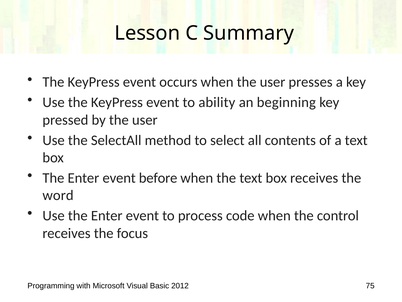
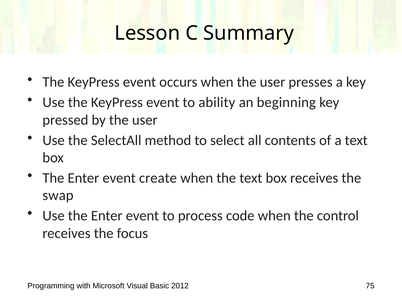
before: before -> create (158, 178)
word: word -> swap (58, 195)
